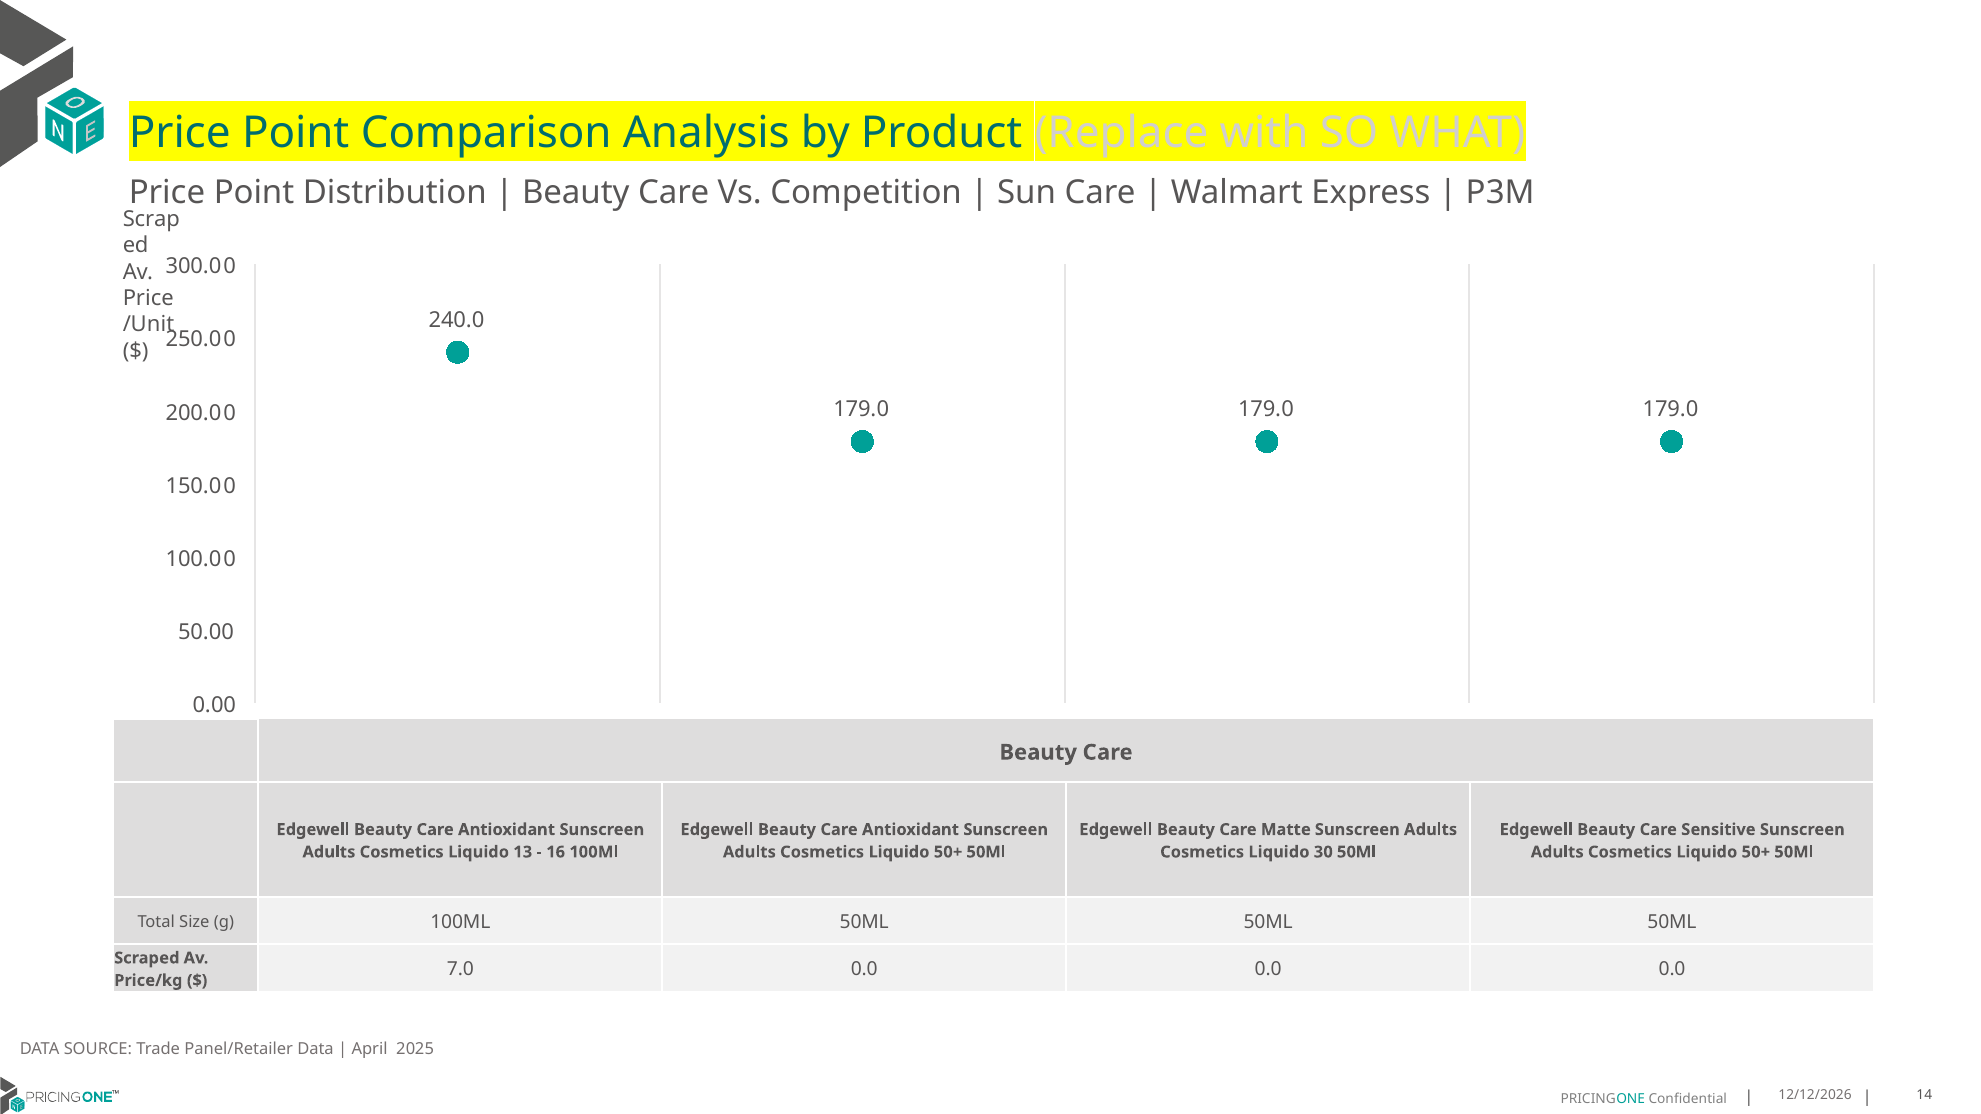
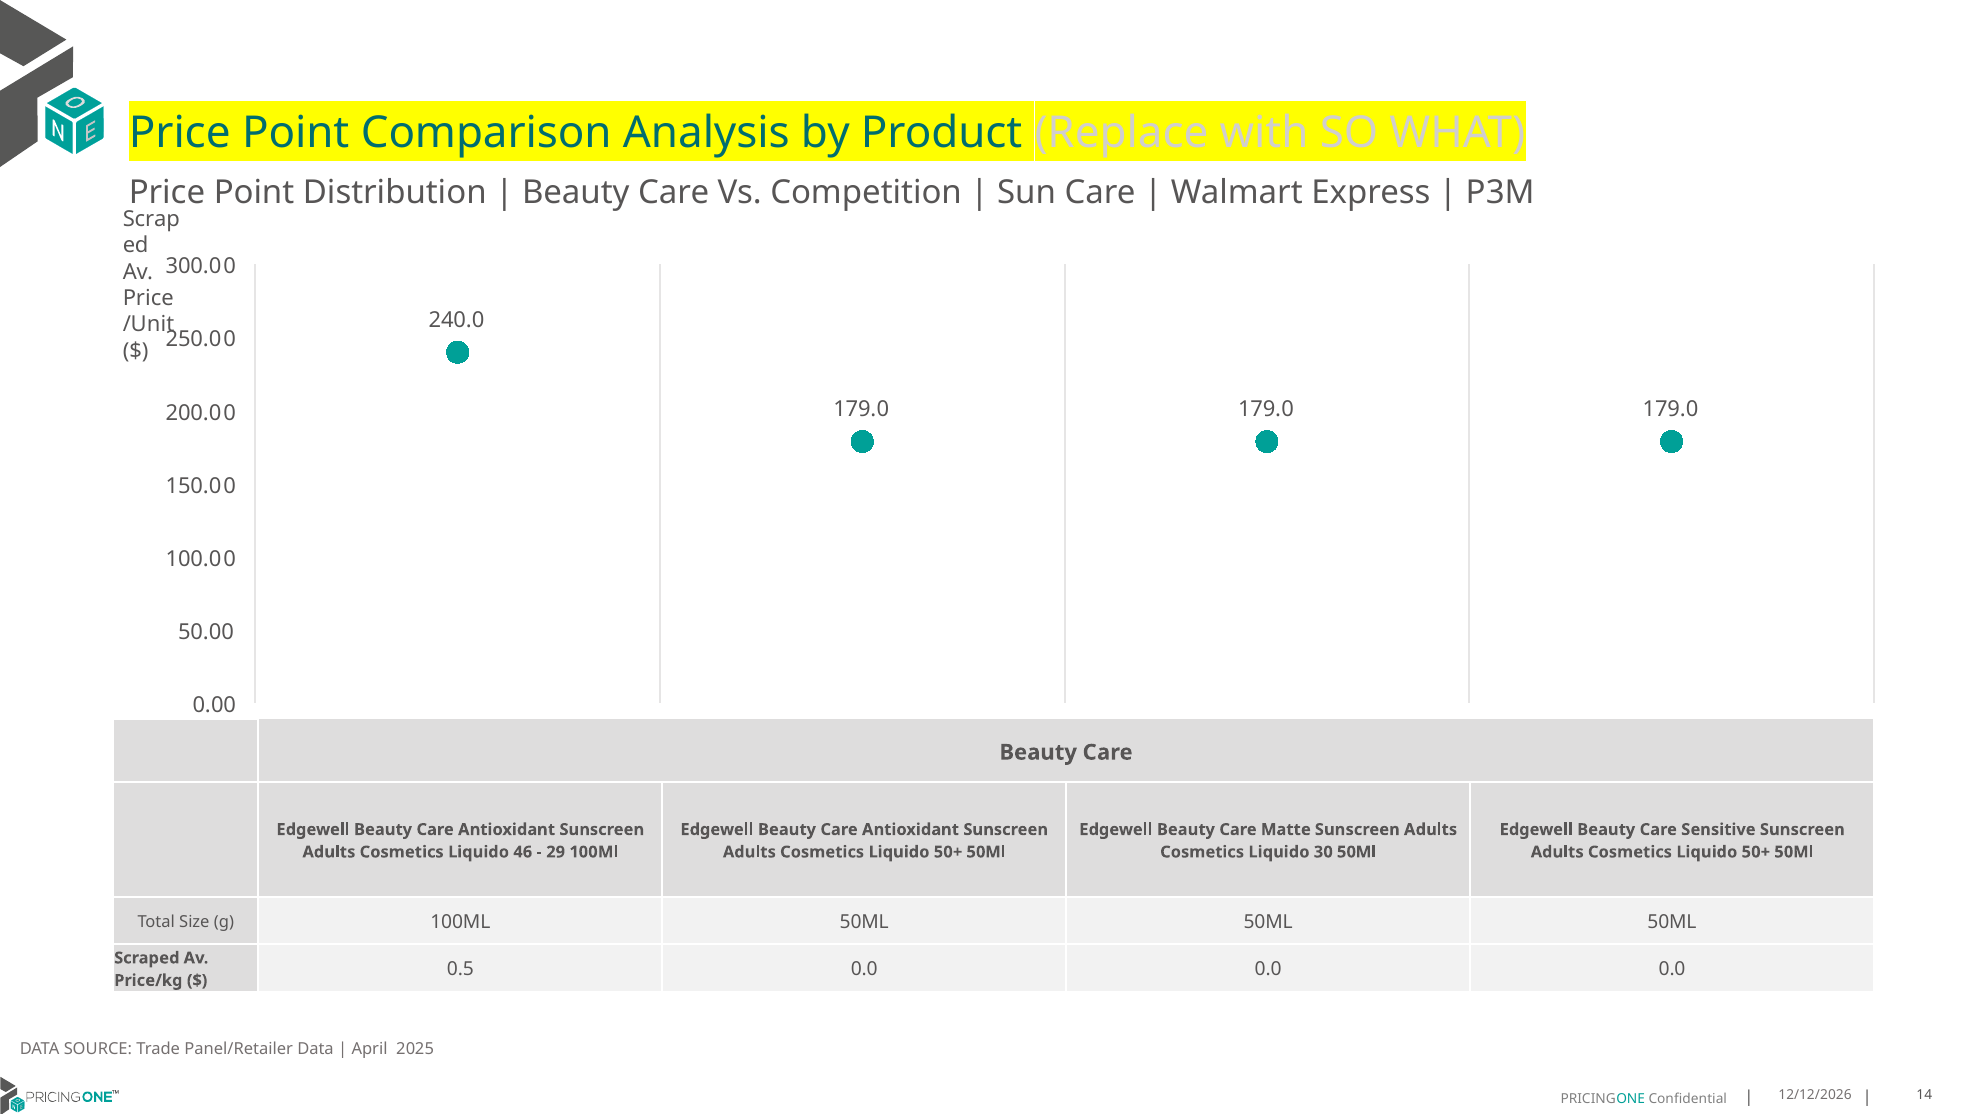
13: 13 -> 46 (523, 852)
16: 16 -> 29 (556, 852)
7.0: 7.0 -> 0.5 (460, 970)
